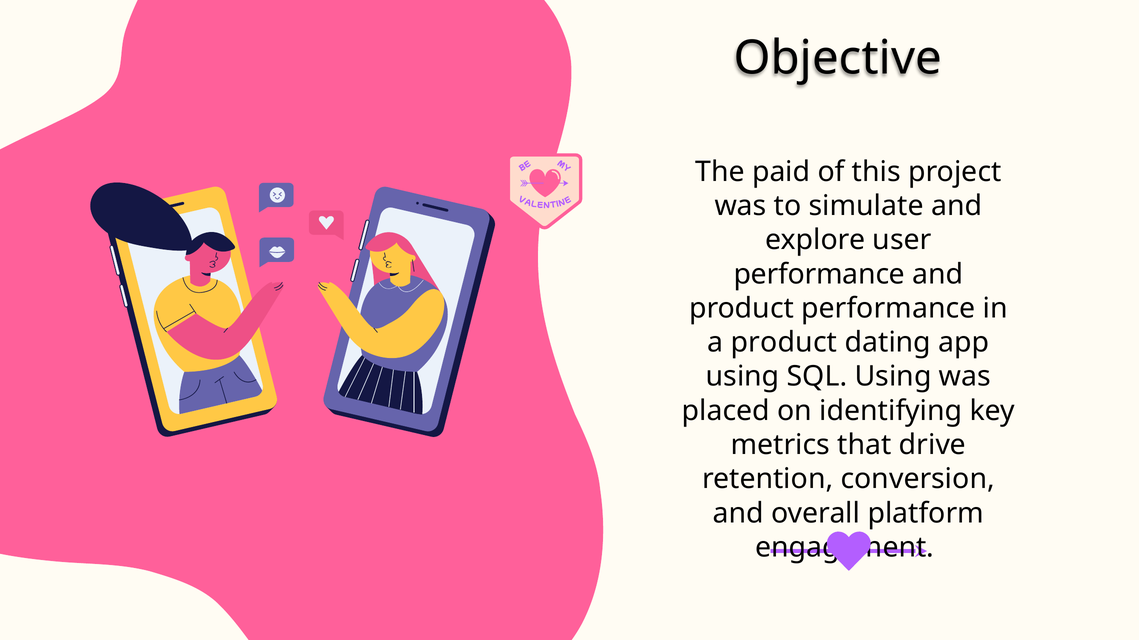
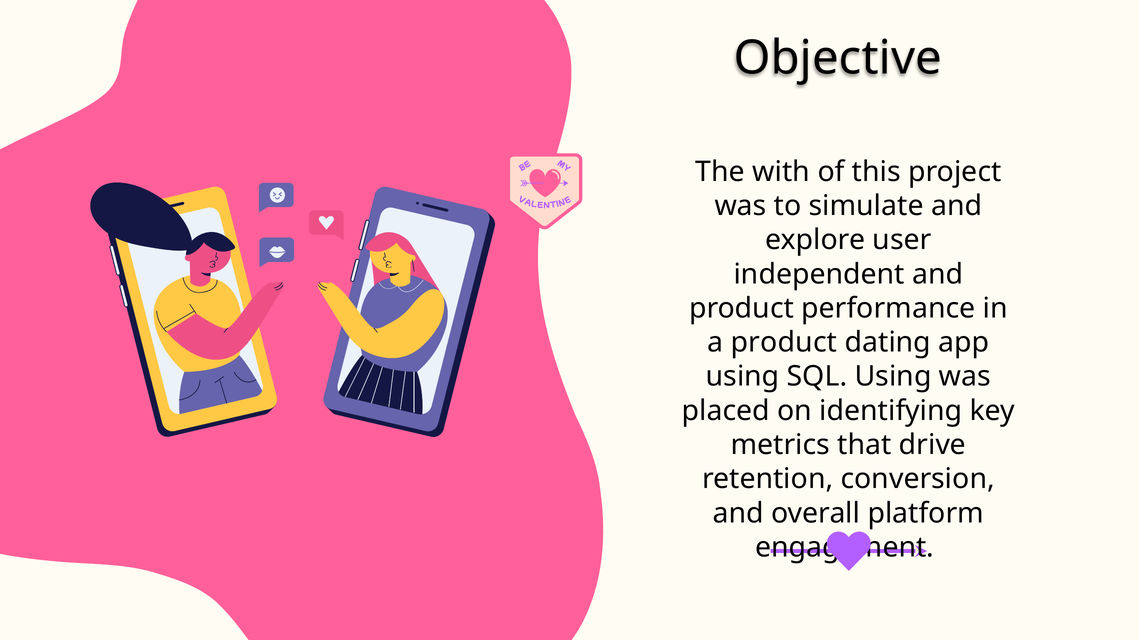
paid: paid -> with (781, 172)
performance: performance -> independent (819, 274)
